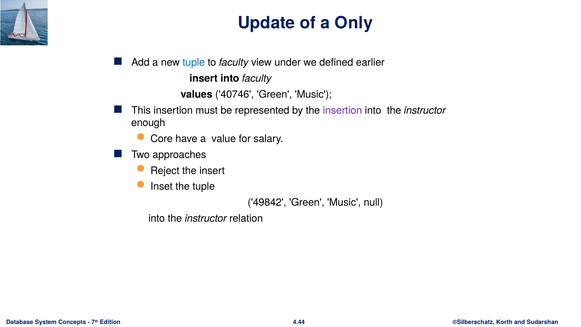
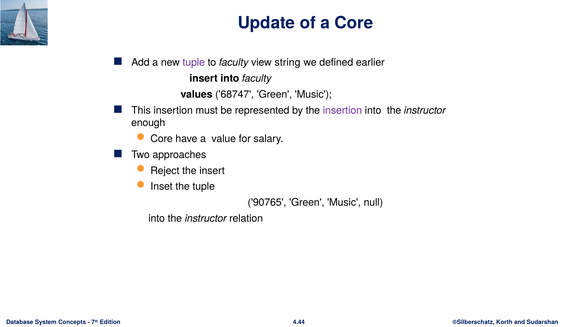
a Only: Only -> Core (354, 23)
tuple colour: blue -> purple (194, 63)
under: under -> string (288, 63)
40746: 40746 -> 68747 (235, 94)
49842: 49842 -> 90765 (267, 202)
